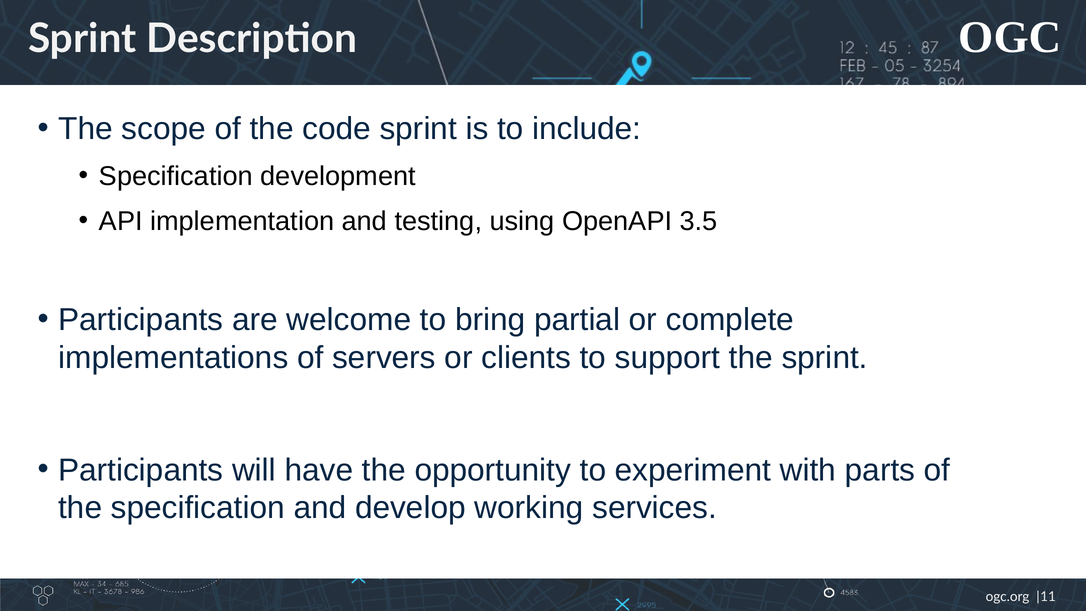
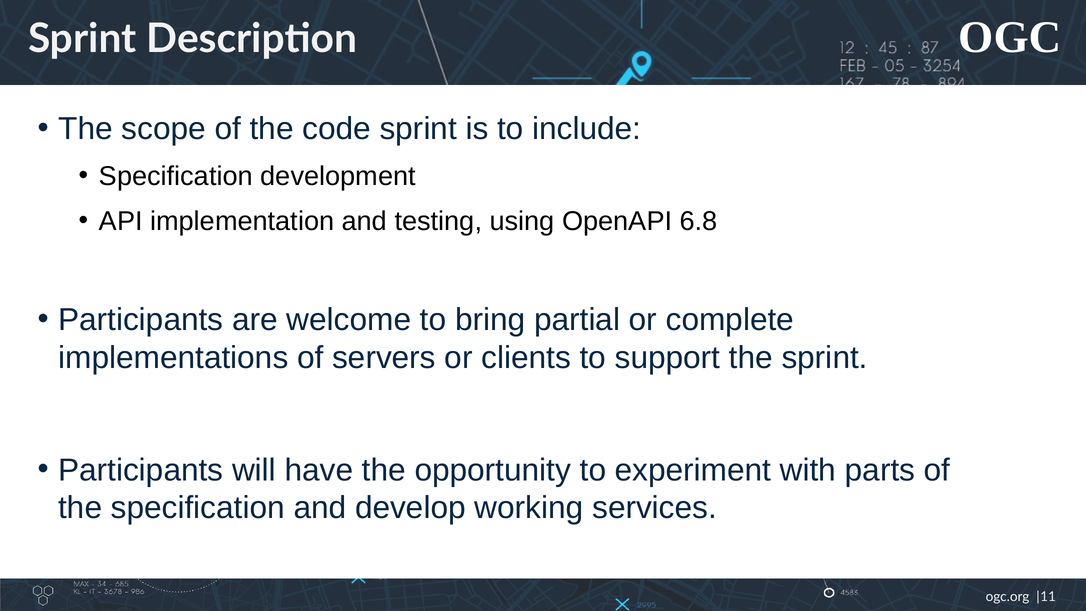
3.5: 3.5 -> 6.8 (699, 221)
